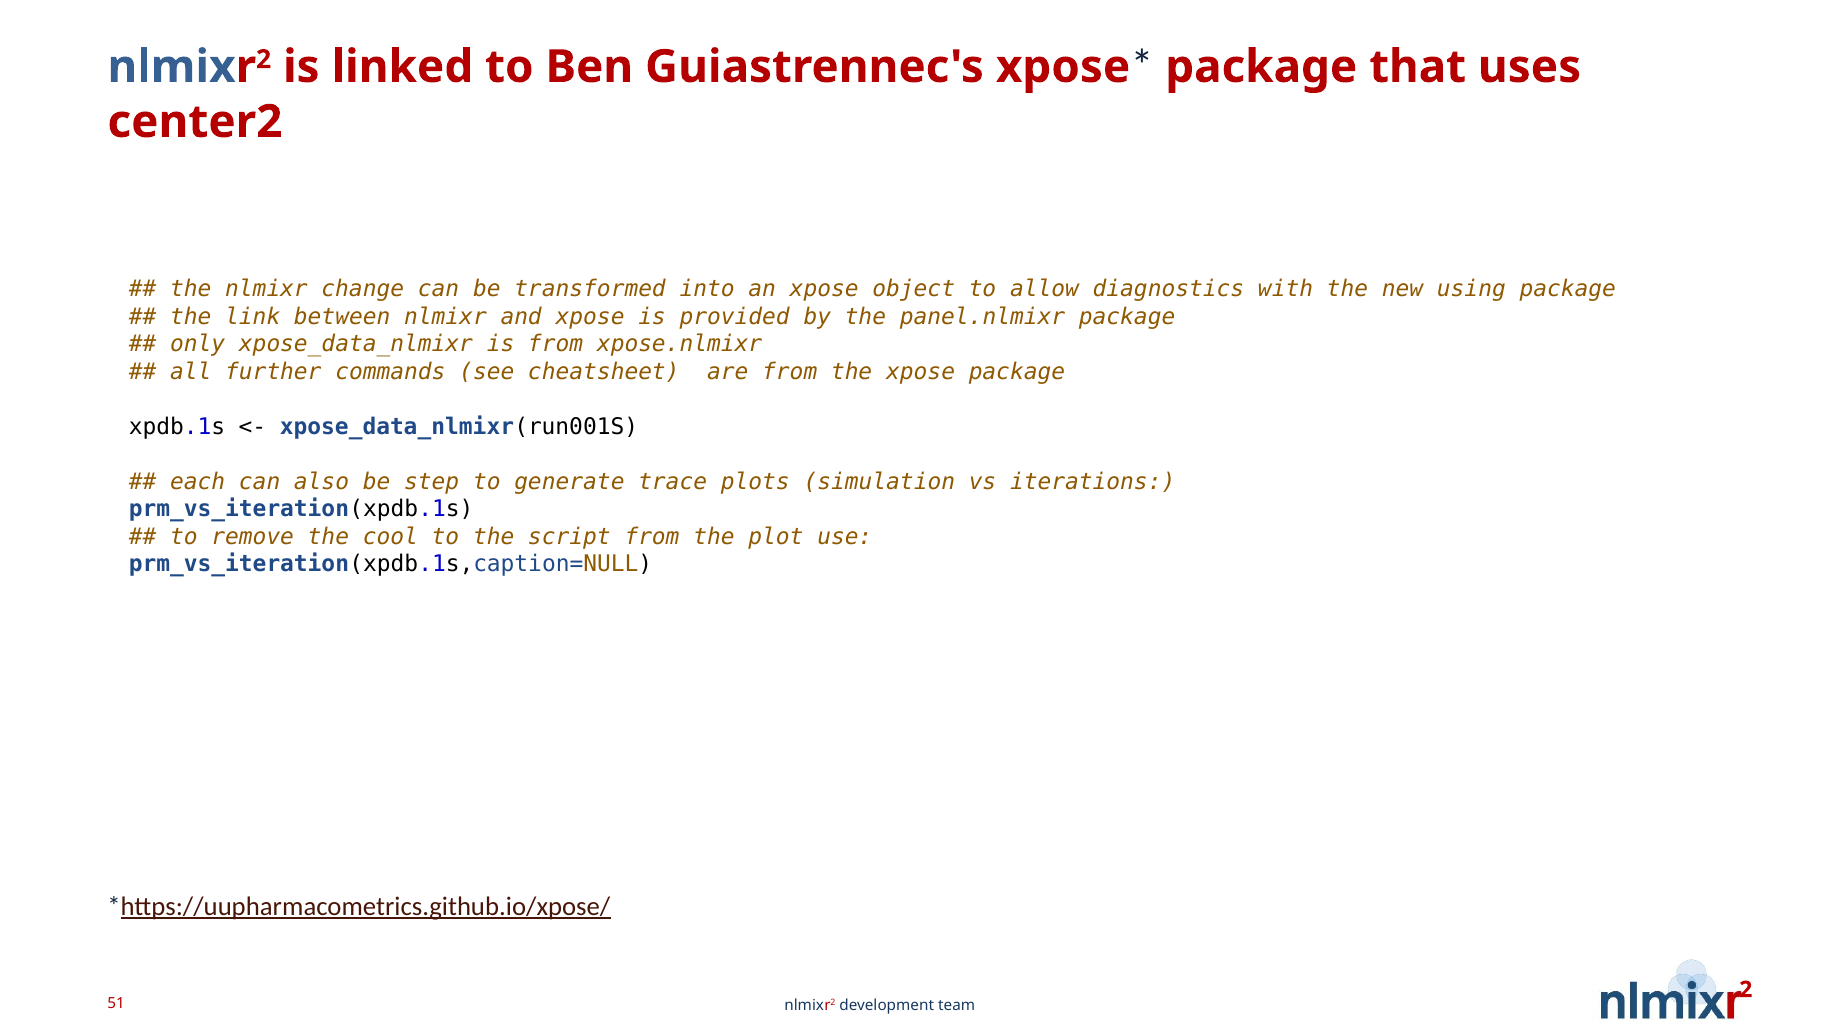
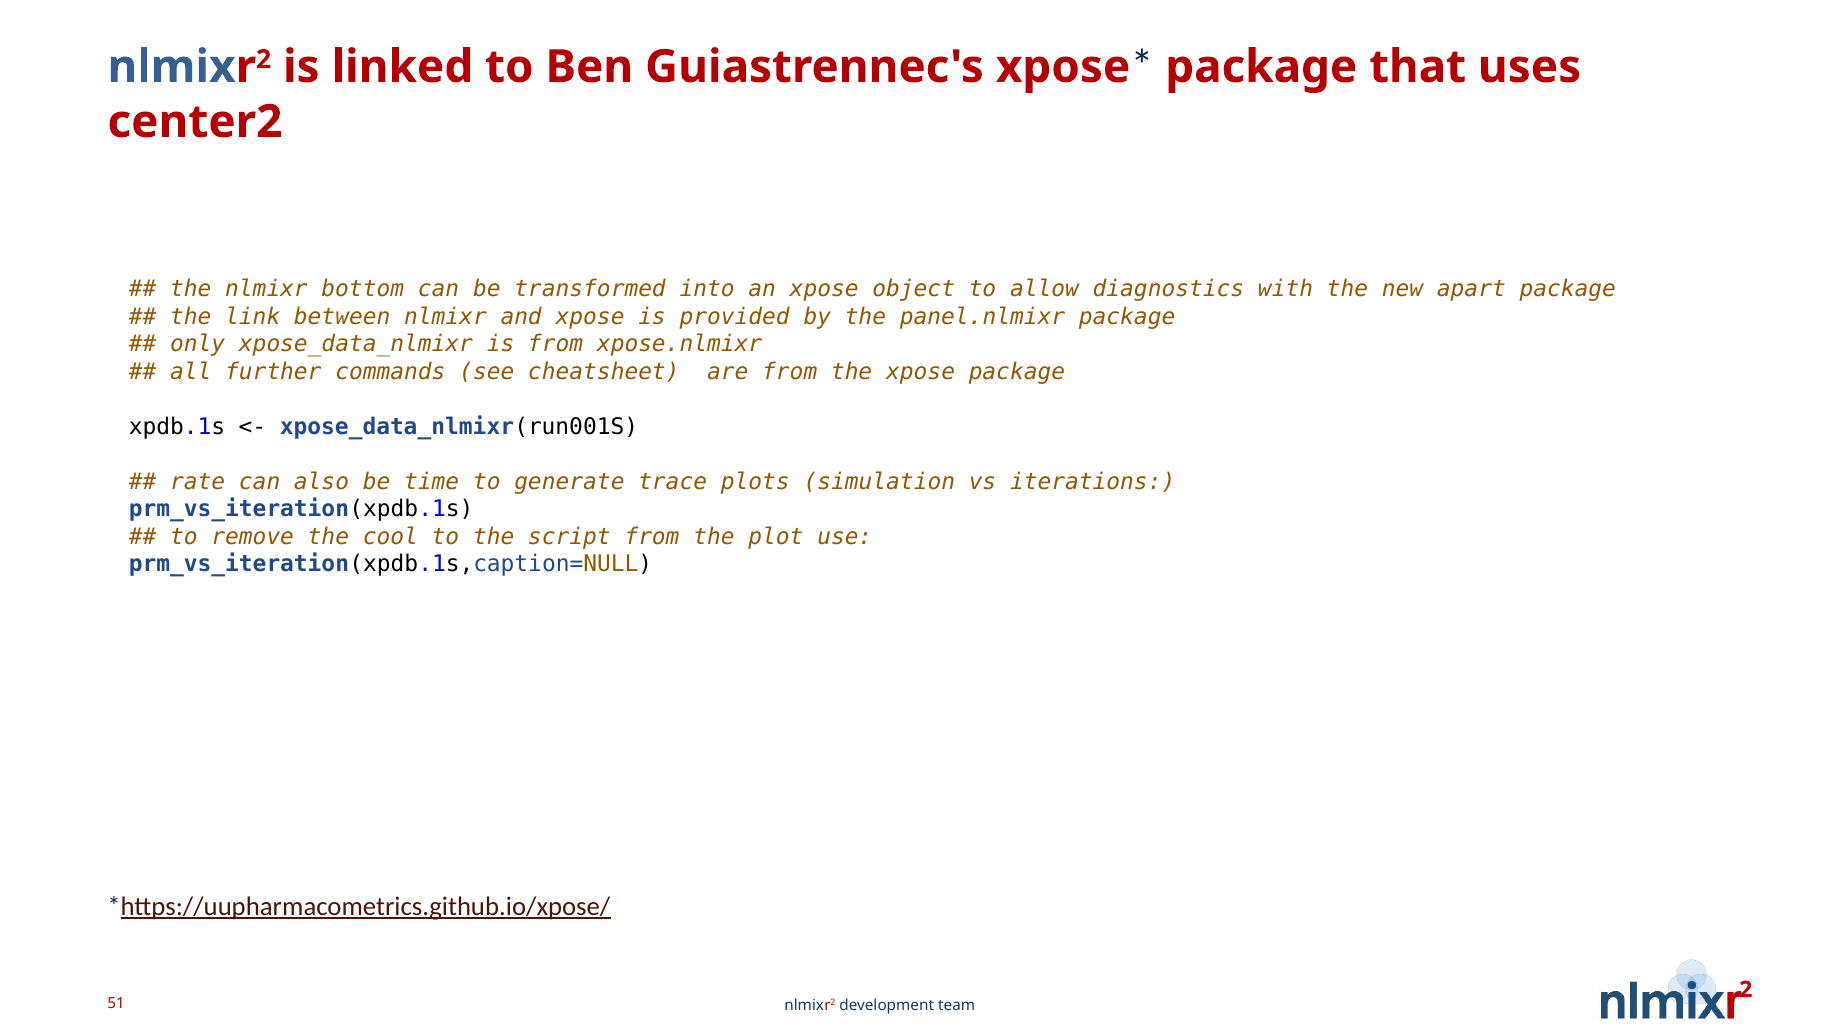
change: change -> bottom (363, 289)
using: using -> apart (1471, 289)
each: each -> rate (198, 482)
step: step -> time (432, 482)
